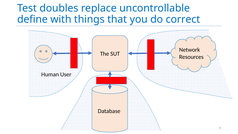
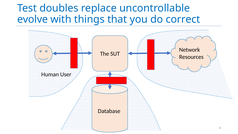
define: define -> evolve (33, 19)
